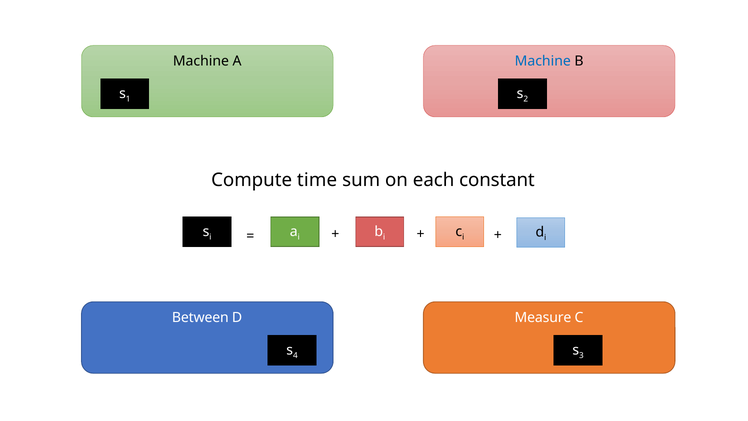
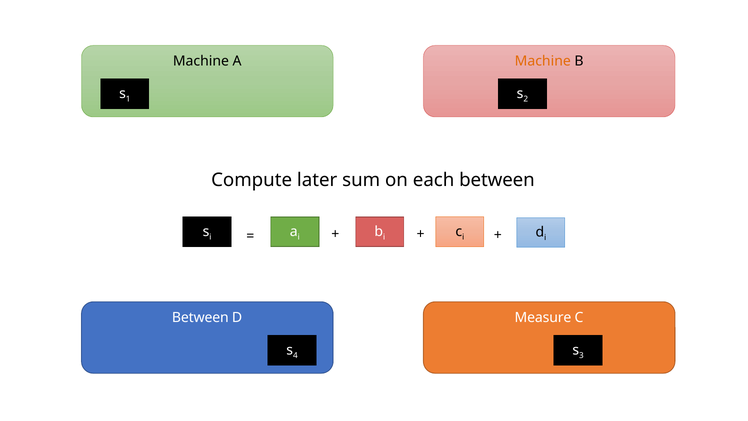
Machine colour: blue -> orange (543, 61)
time: time -> later (317, 180)
each constant: constant -> between (497, 180)
